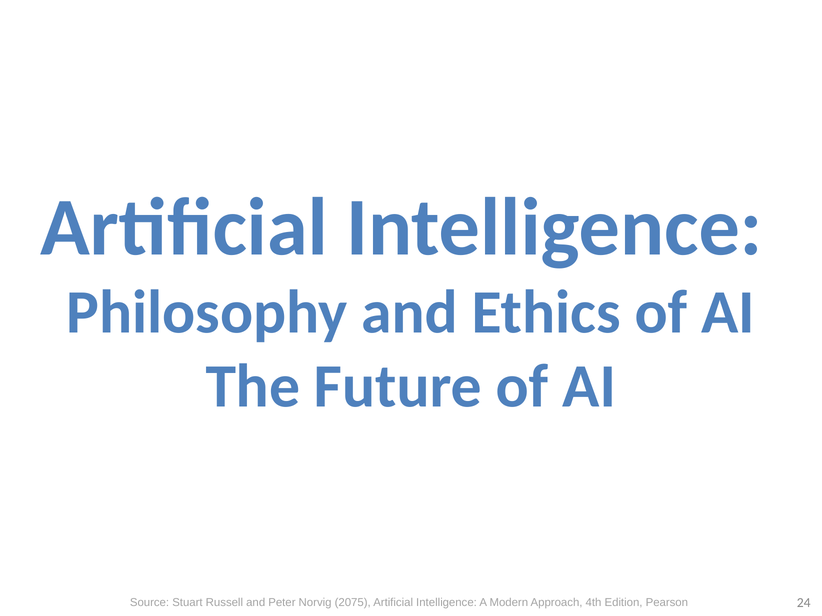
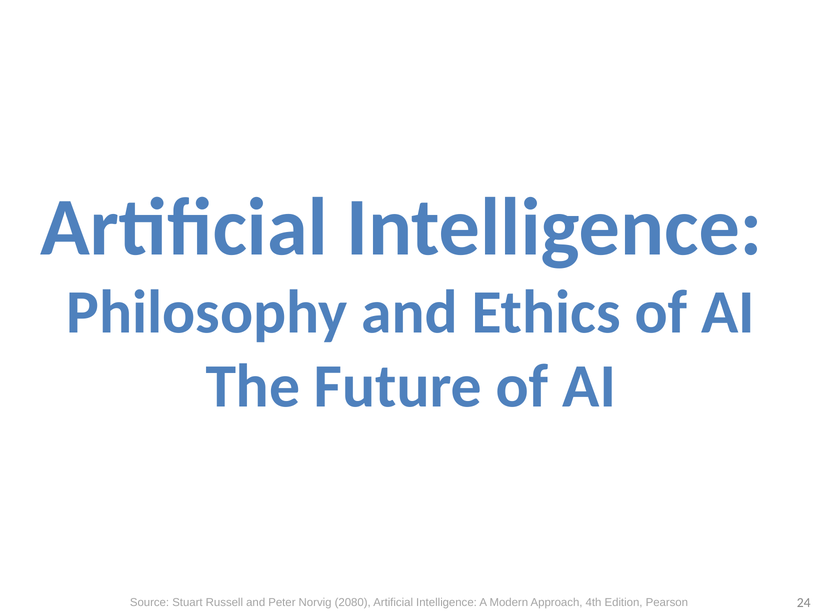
2075: 2075 -> 2080 (353, 603)
